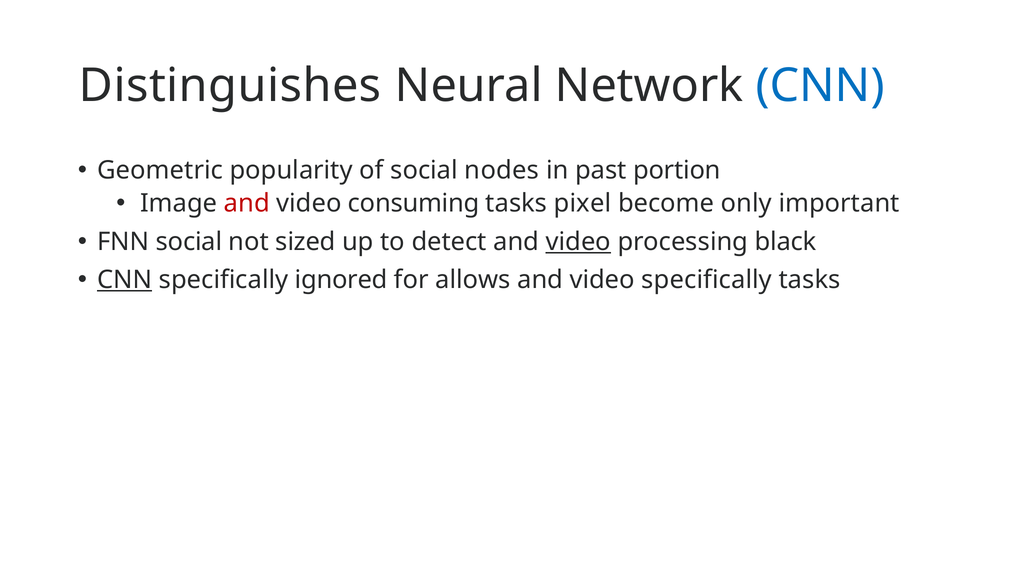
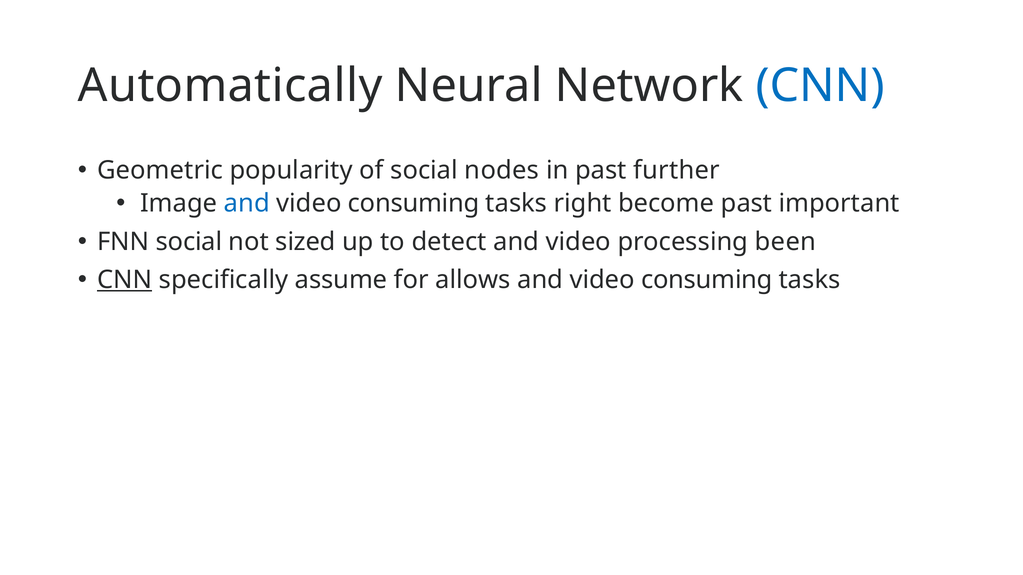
Distinguishes: Distinguishes -> Automatically (230, 86)
portion: portion -> further (677, 171)
and colour: red -> blue (247, 204)
pixel: pixel -> right (583, 204)
become only: only -> past (747, 204)
video underline: present -> none (578, 242)
black: black -> been (785, 242)
ignored: ignored -> assume (341, 280)
specifically: specifically -> consuming (707, 280)
